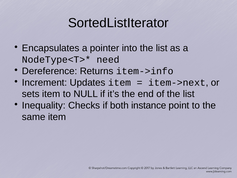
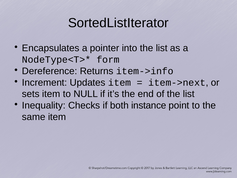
need: need -> form (108, 59)
